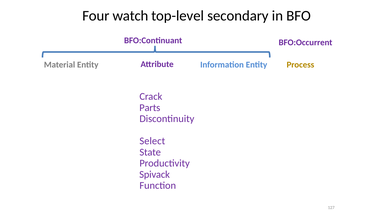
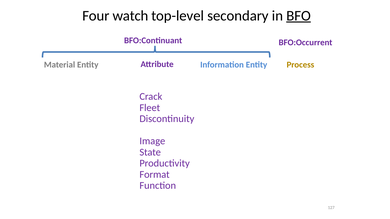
BFO underline: none -> present (299, 16)
Parts: Parts -> Fleet (150, 108)
Select: Select -> Image (152, 141)
Spivack: Spivack -> Format (155, 175)
